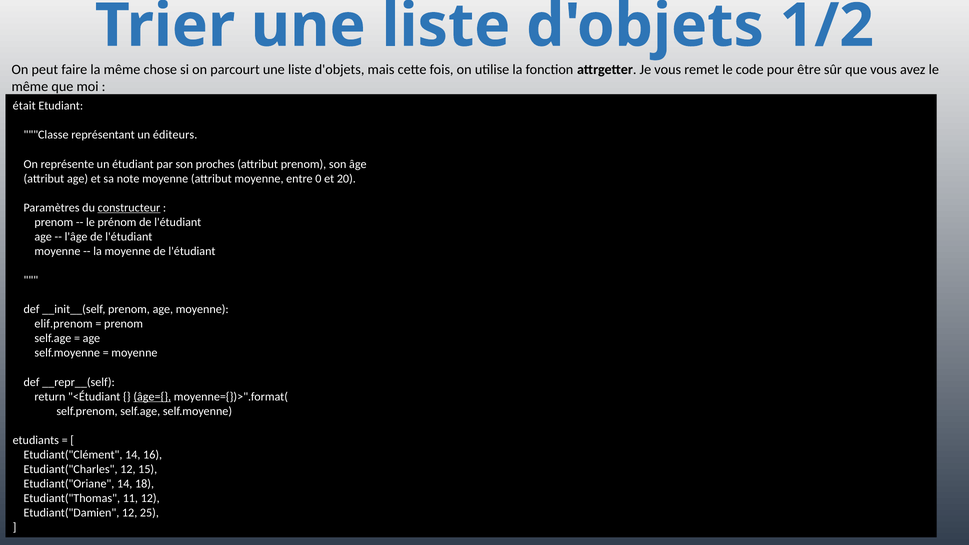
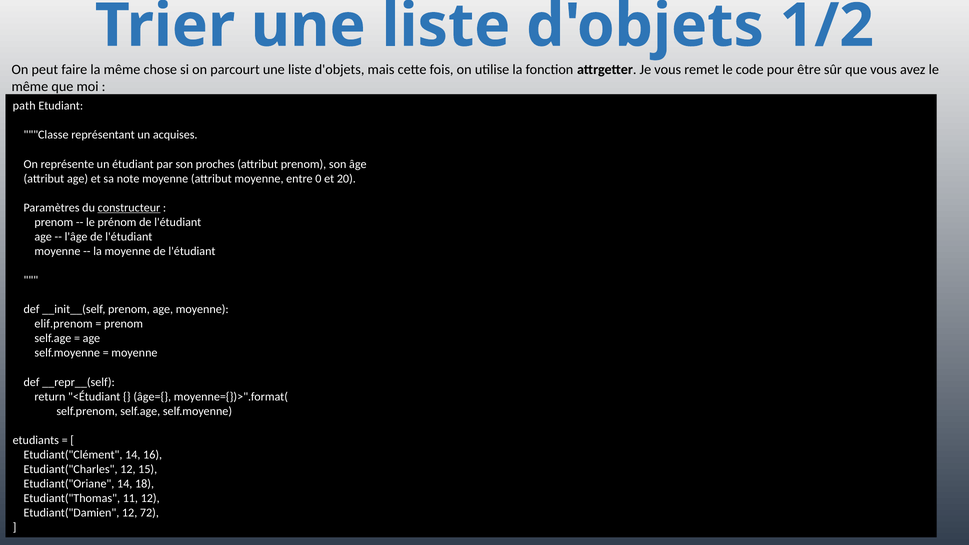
était: était -> path (24, 106)
éditeurs: éditeurs -> acquises (175, 135)
âge={ underline: present -> none (152, 397)
25: 25 -> 72 (149, 513)
